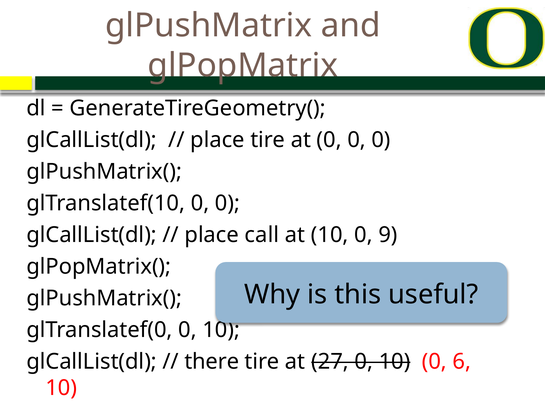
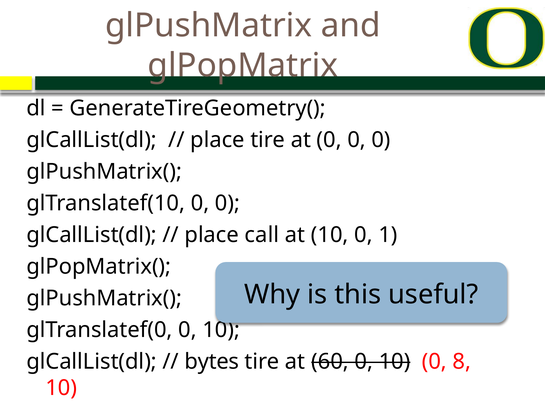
9: 9 -> 1 (388, 235)
there: there -> bytes (212, 361)
27: 27 -> 60 (330, 361)
6: 6 -> 8 (462, 361)
